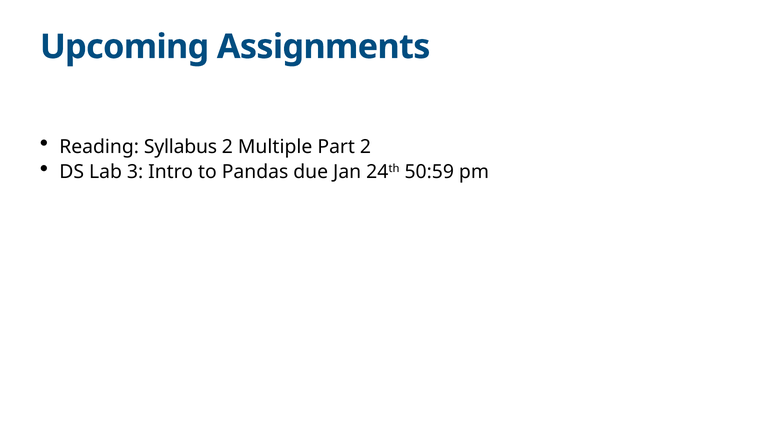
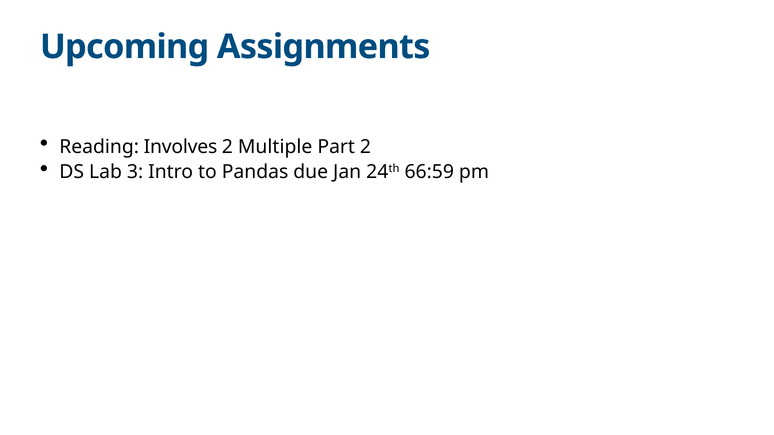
Syllabus: Syllabus -> Involves (181, 147)
50:59: 50:59 -> 66:59 (429, 172)
